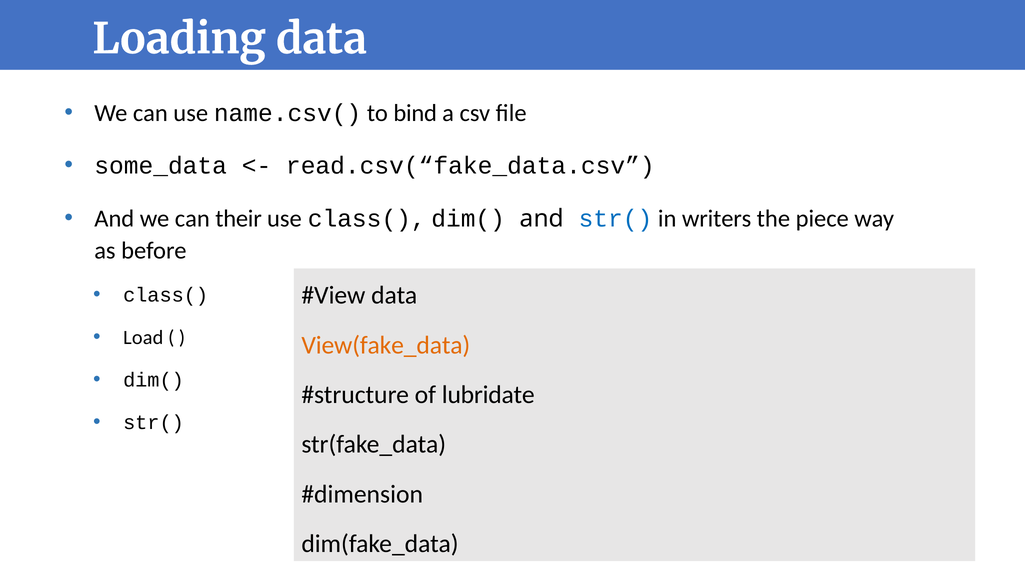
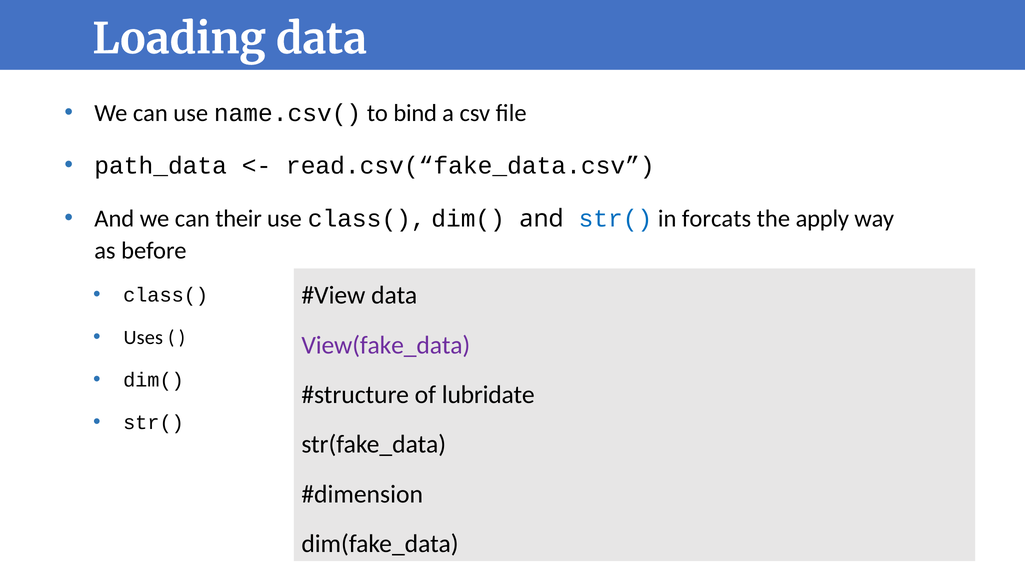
some_data: some_data -> path_data (161, 166)
writers: writers -> forcats (717, 219)
piece: piece -> apply (822, 219)
Load: Load -> Uses (143, 338)
View(fake_data colour: orange -> purple (386, 345)
